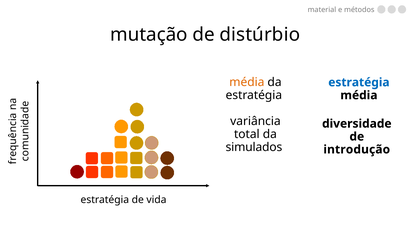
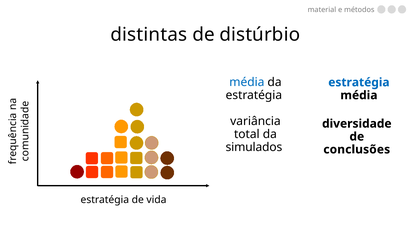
mutação: mutação -> distintas (149, 35)
média colour: orange -> blue (247, 82)
introdução: introdução -> conclusões (357, 150)
